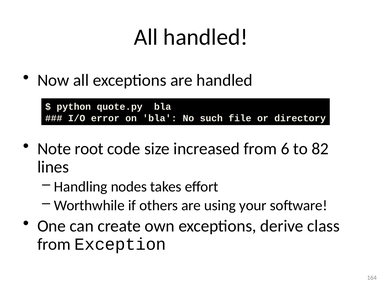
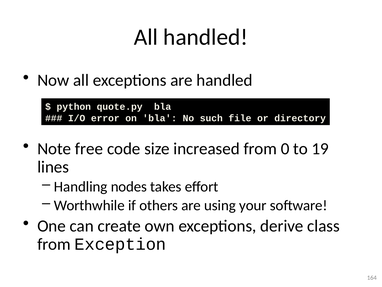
root: root -> free (89, 148)
6: 6 -> 0 (285, 148)
82: 82 -> 19 (320, 148)
